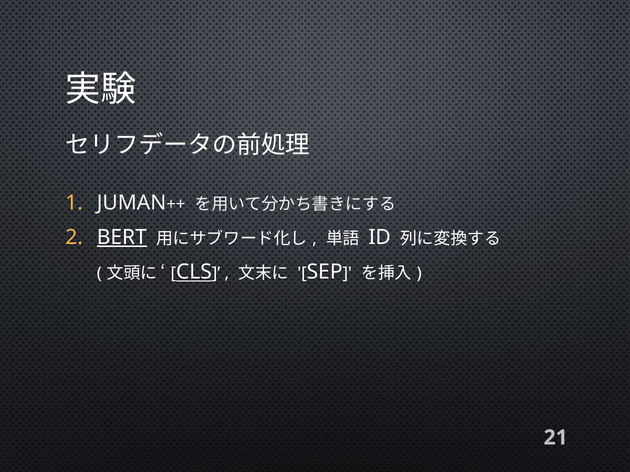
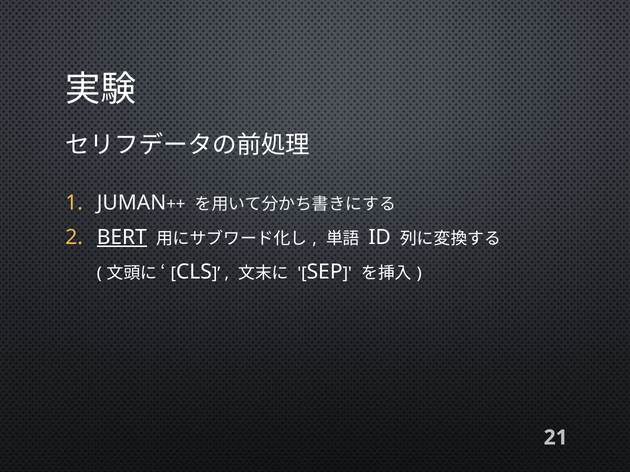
CLS underline: present -> none (194, 272)
